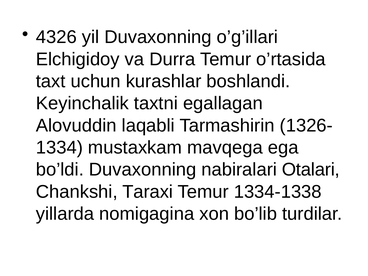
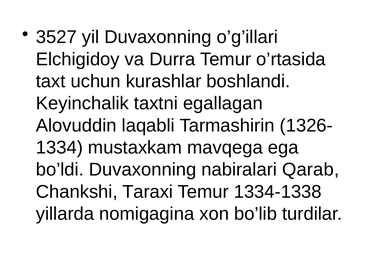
4326: 4326 -> 3527 (56, 37)
Otalari: Otalari -> Qarab (311, 170)
